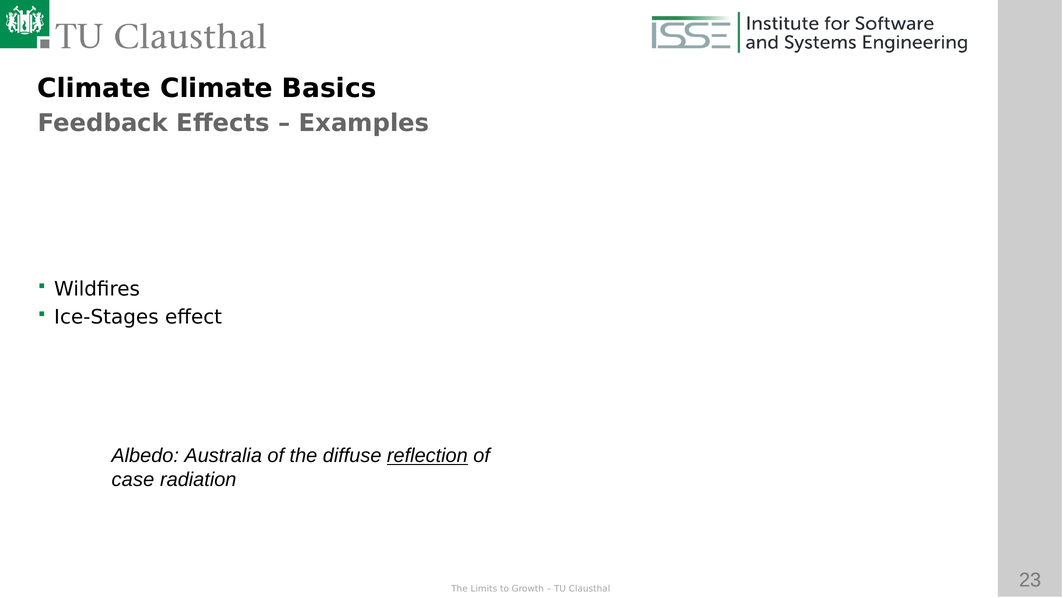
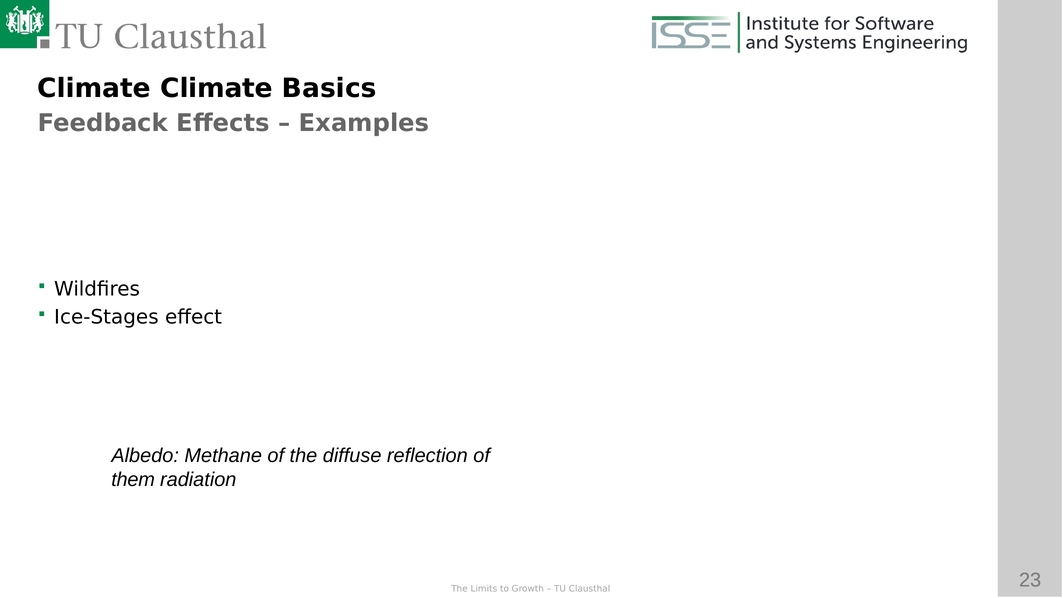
Australia: Australia -> Methane (223, 456)
reflection underline: present -> none (427, 456)
case: case -> them (133, 480)
